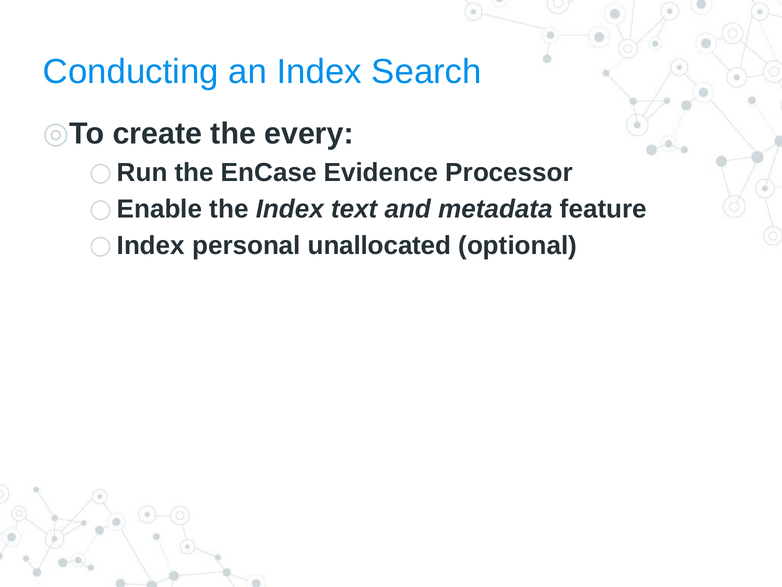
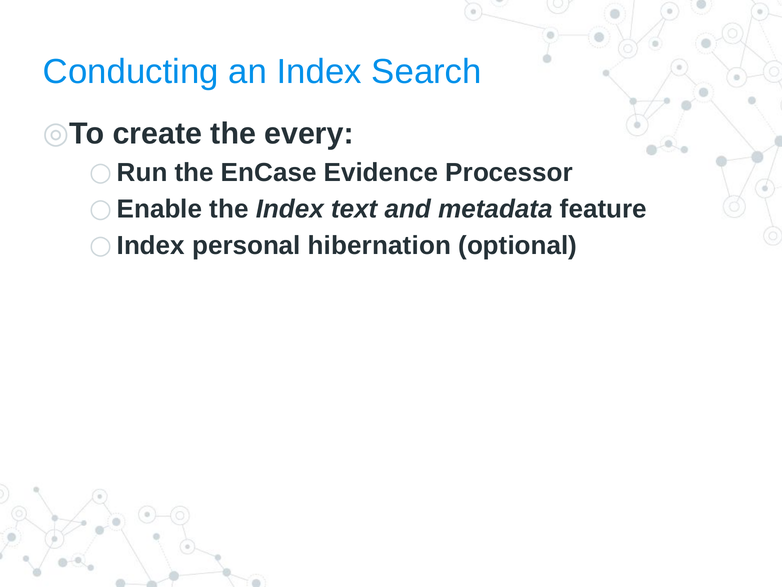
unallocated: unallocated -> hibernation (379, 245)
